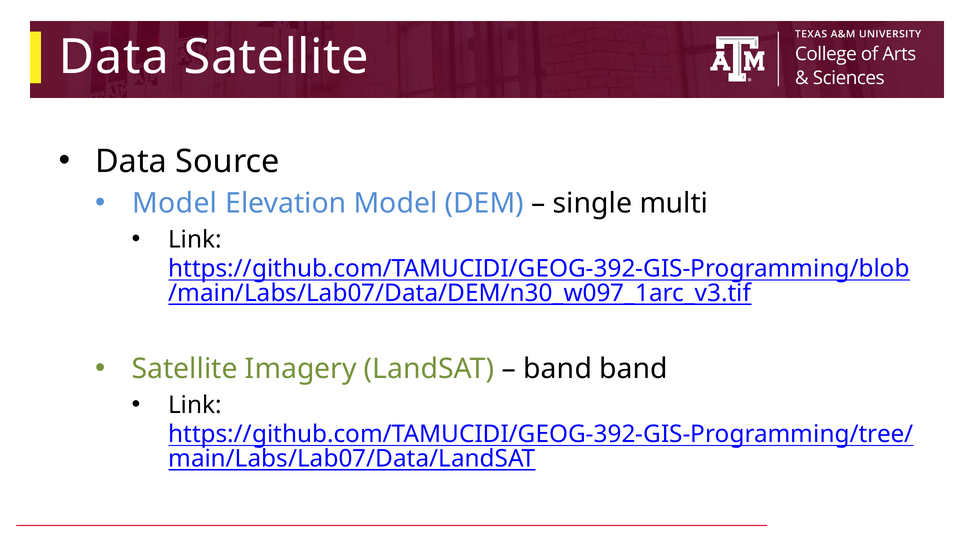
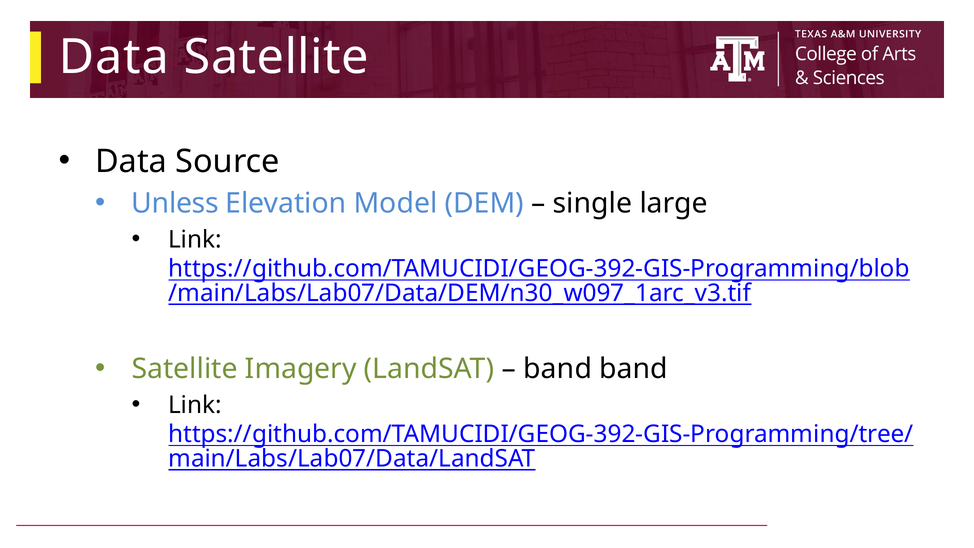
Model: Model -> Unless (175, 203)
multi: multi -> large (674, 203)
